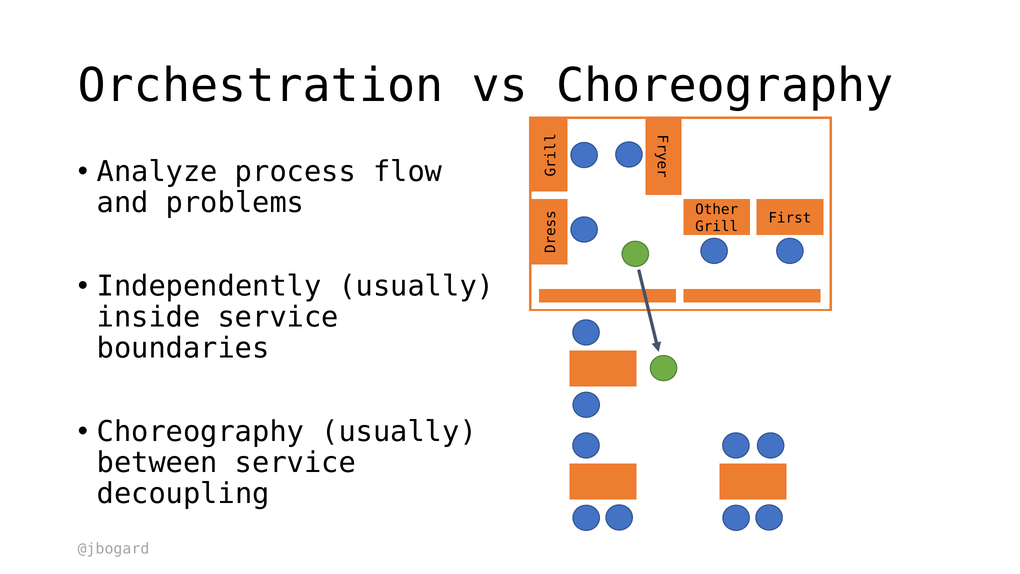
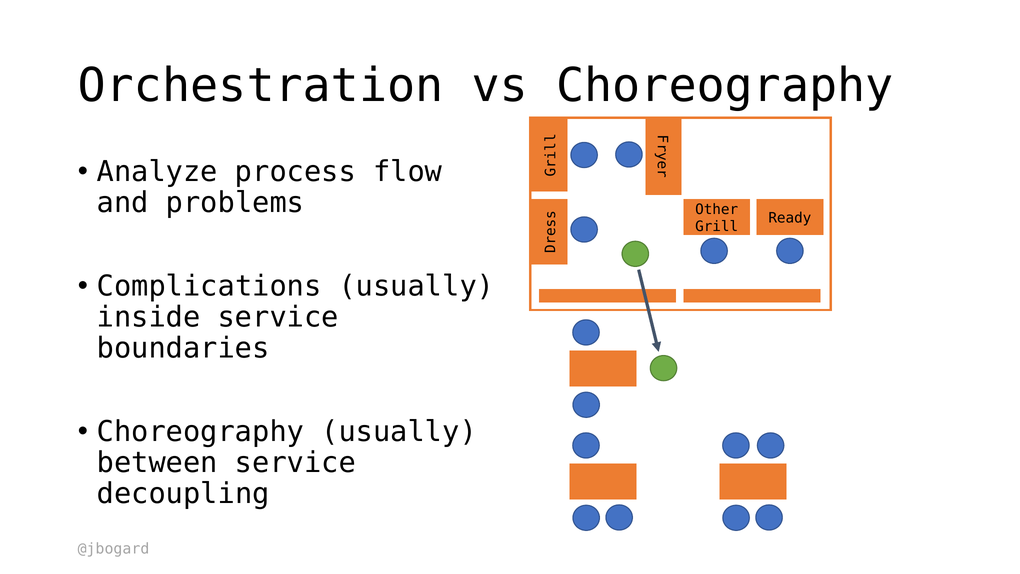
First: First -> Ready (790, 218)
Independently: Independently -> Complications (209, 286)
